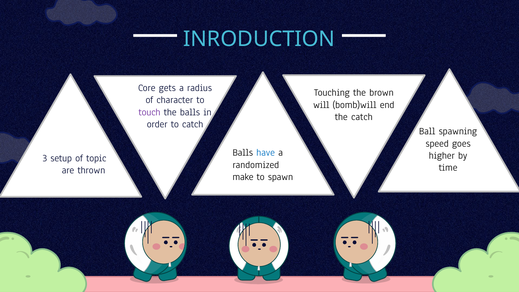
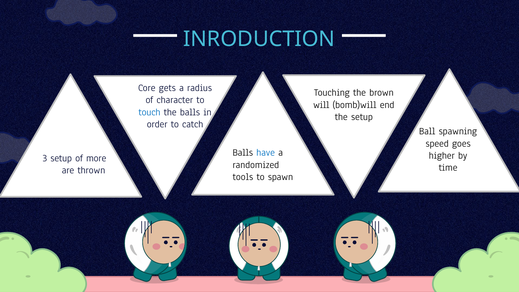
touch colour: purple -> blue (149, 112)
the catch: catch -> setup (362, 117)
of topic: topic -> more (96, 158)
make: make -> tools (243, 177)
